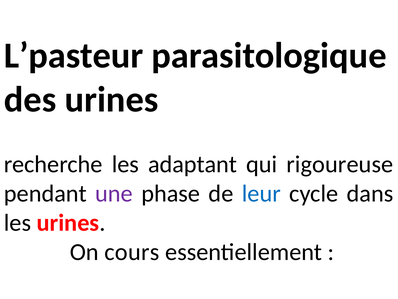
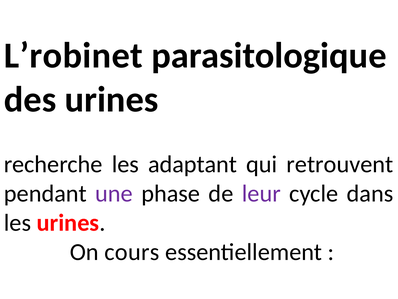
L’pasteur: L’pasteur -> L’robinet (73, 56)
rigoureuse: rigoureuse -> retrouvent (340, 164)
leur colour: blue -> purple (261, 193)
